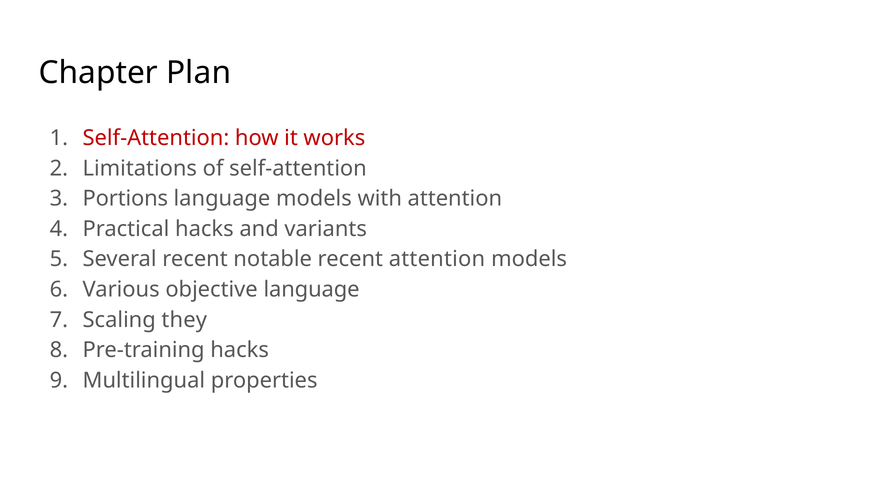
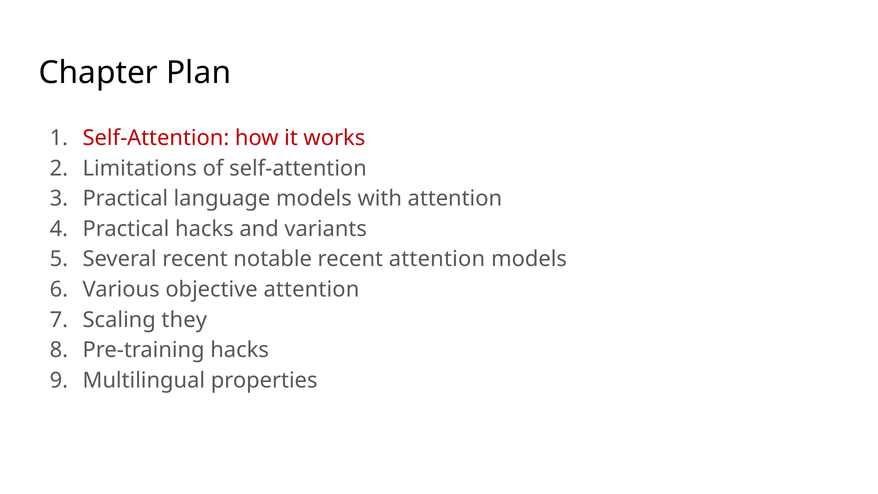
Portions: Portions -> Practical (125, 199)
objective language: language -> attention (311, 289)
